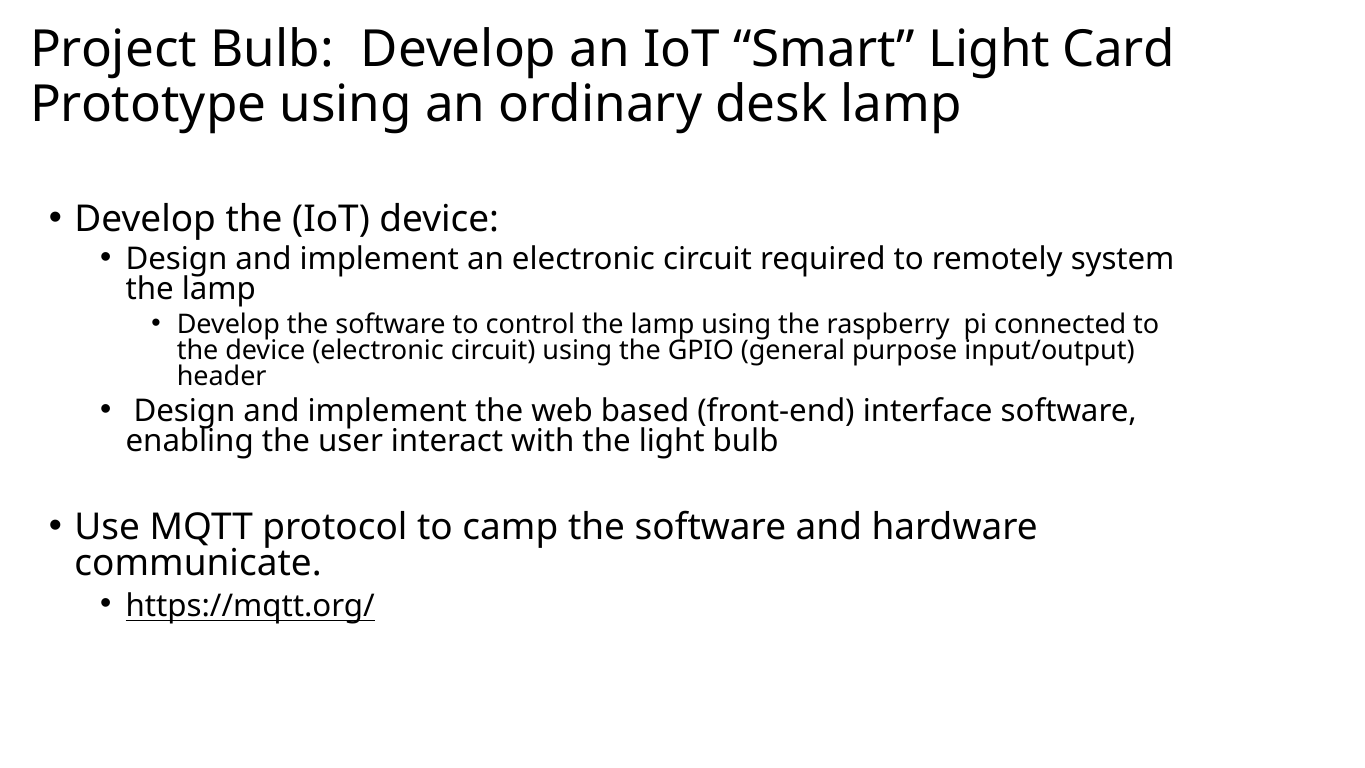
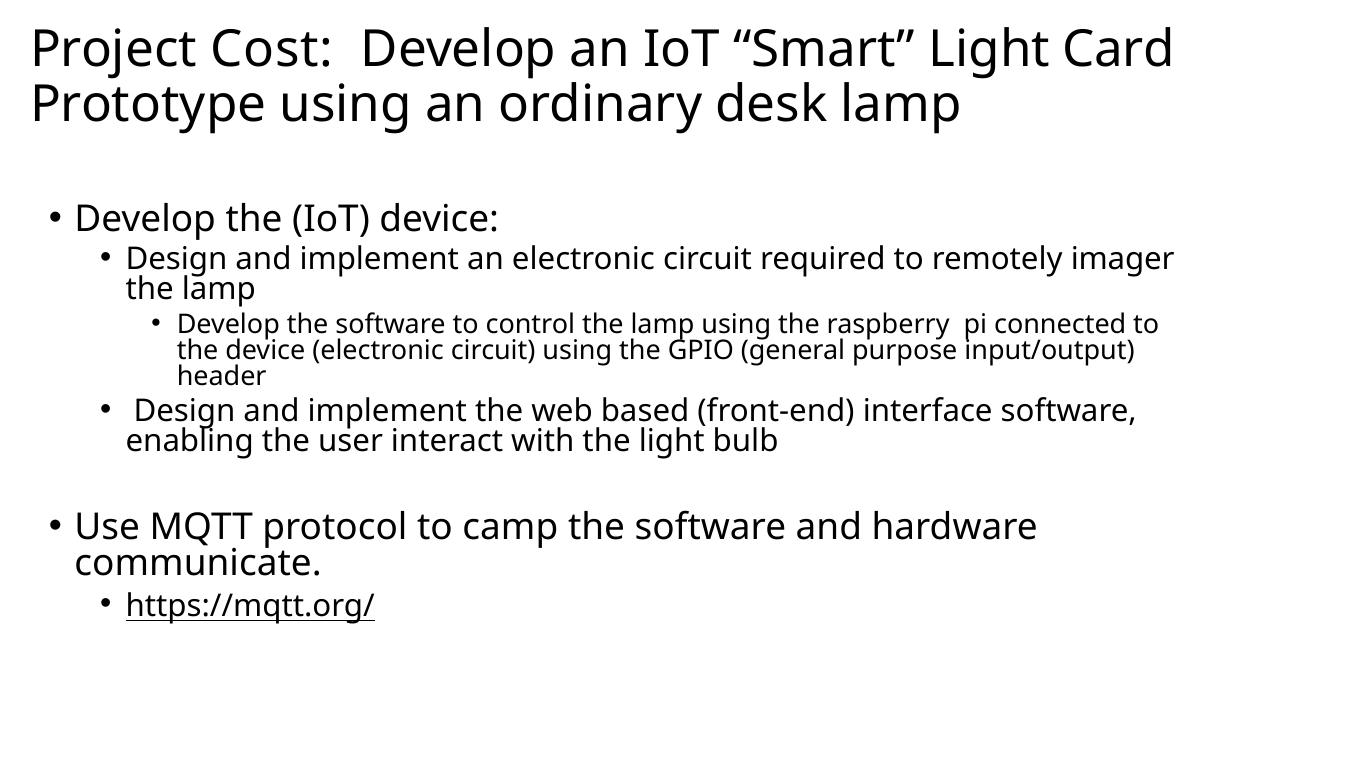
Project Bulb: Bulb -> Cost (272, 50)
system: system -> imager (1123, 259)
